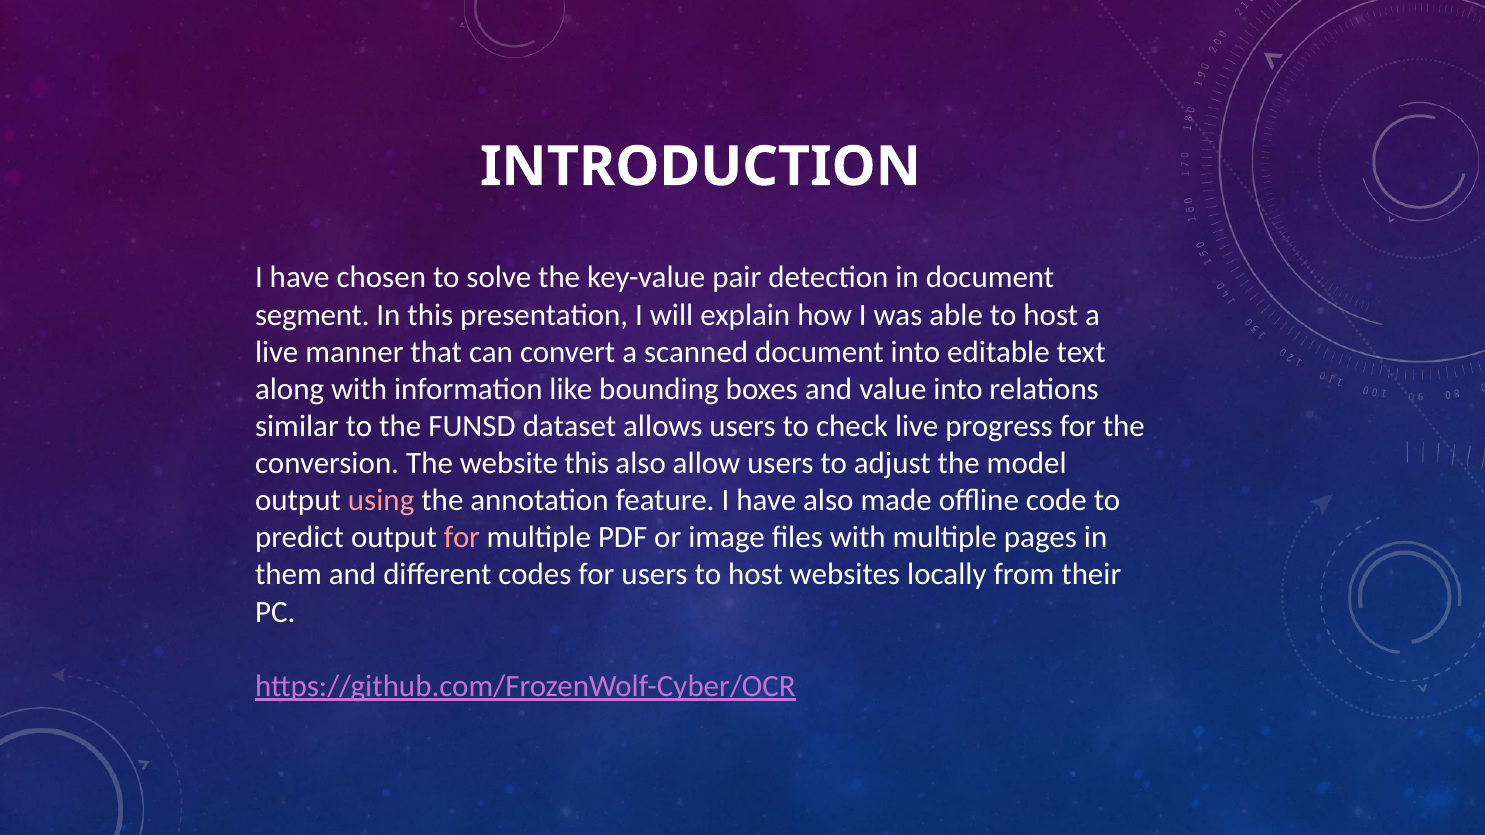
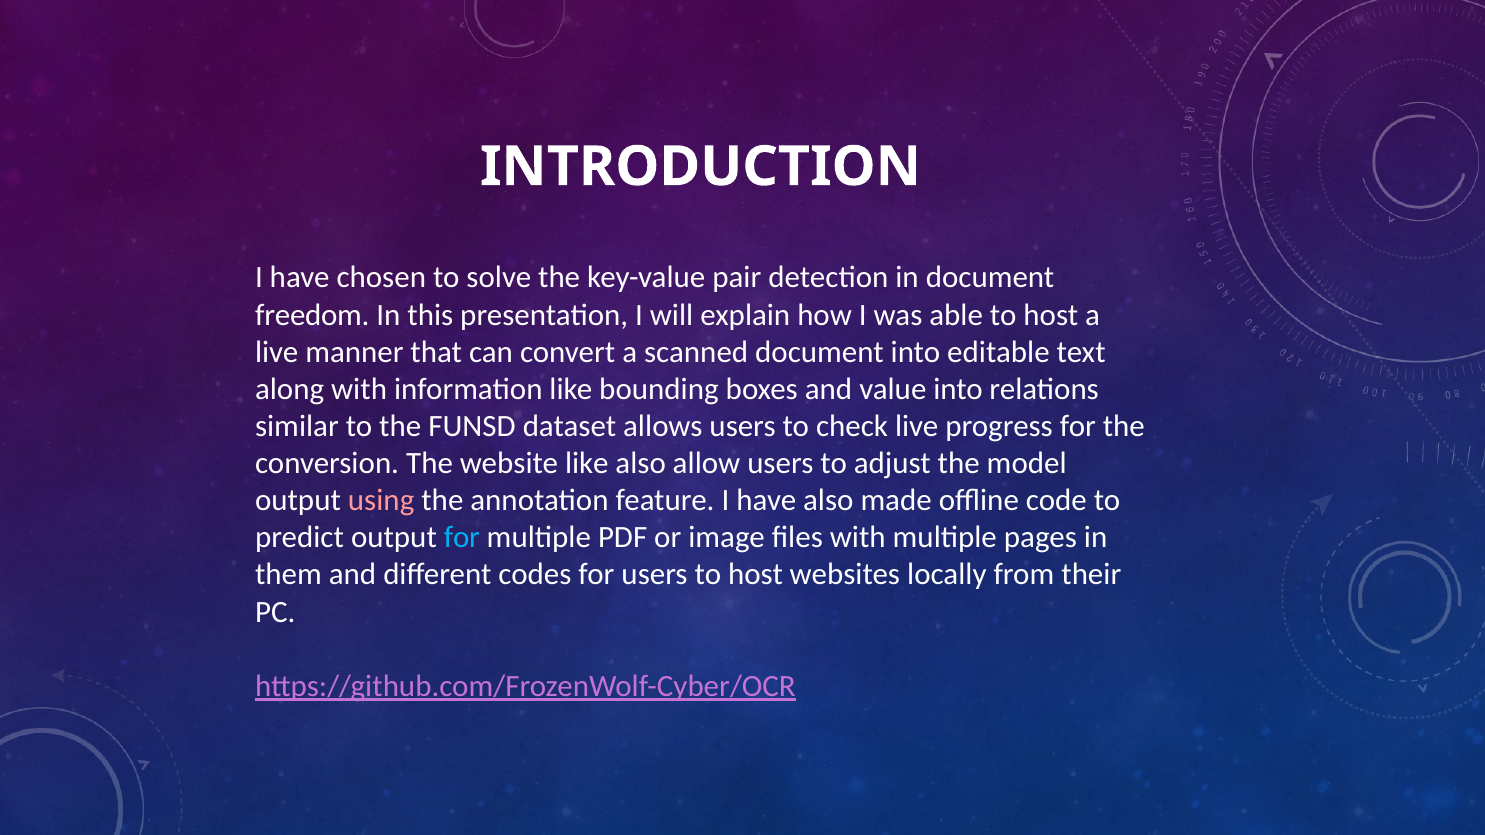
segment: segment -> freedom (312, 315)
website this: this -> like (587, 464)
for colour: pink -> light blue (462, 538)
